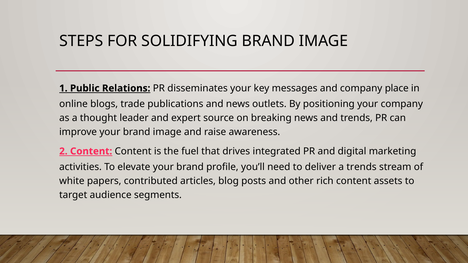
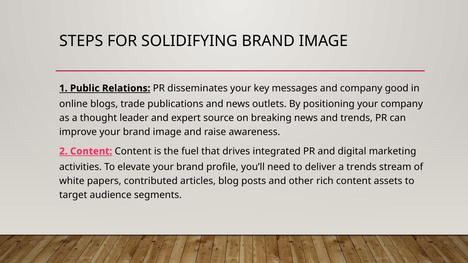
place: place -> good (397, 88)
